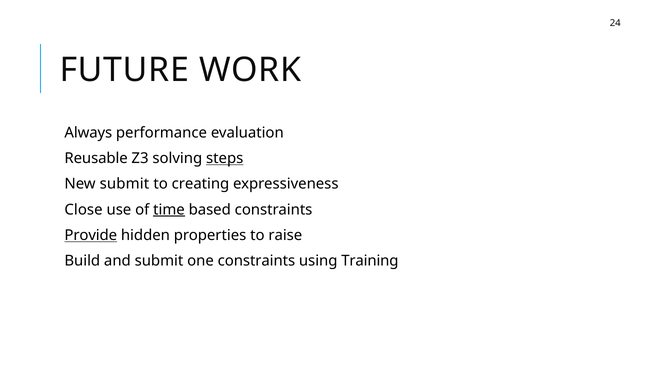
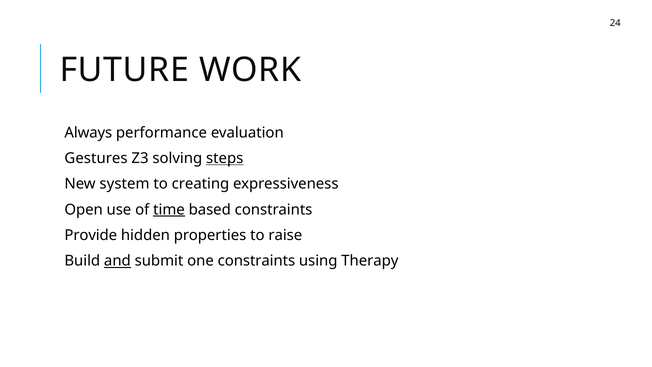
Reusable: Reusable -> Gestures (96, 158)
New submit: submit -> system (124, 184)
Close: Close -> Open (84, 210)
Provide underline: present -> none (91, 235)
and underline: none -> present (117, 261)
Training: Training -> Therapy (370, 261)
